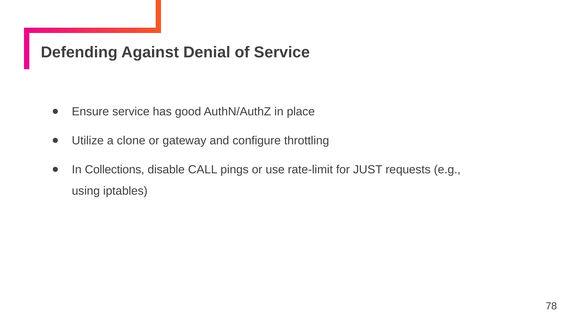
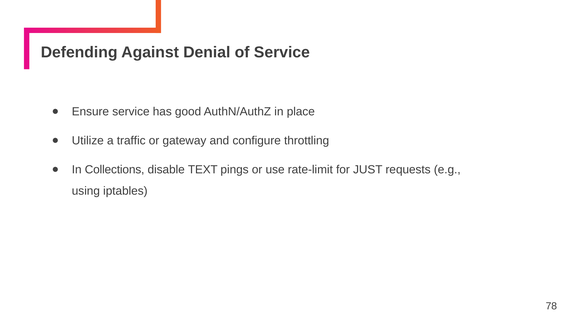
clone: clone -> traffic (131, 141)
CALL: CALL -> TEXT (203, 170)
